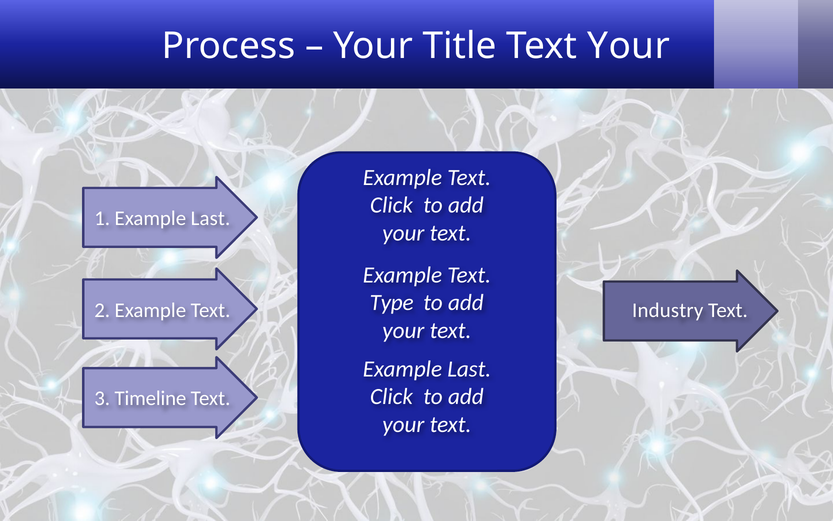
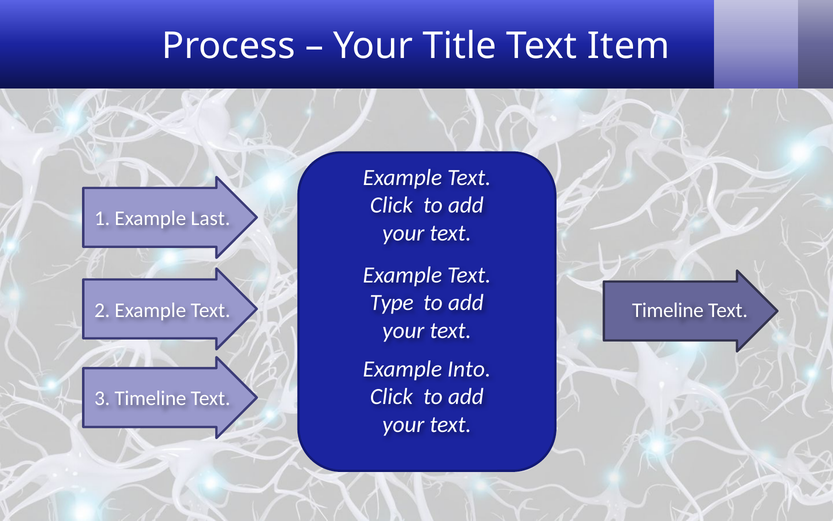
Text Your: Your -> Item (629, 46)
Industry: Industry -> Timeline (668, 310)
Last: Last -> Into (469, 369)
